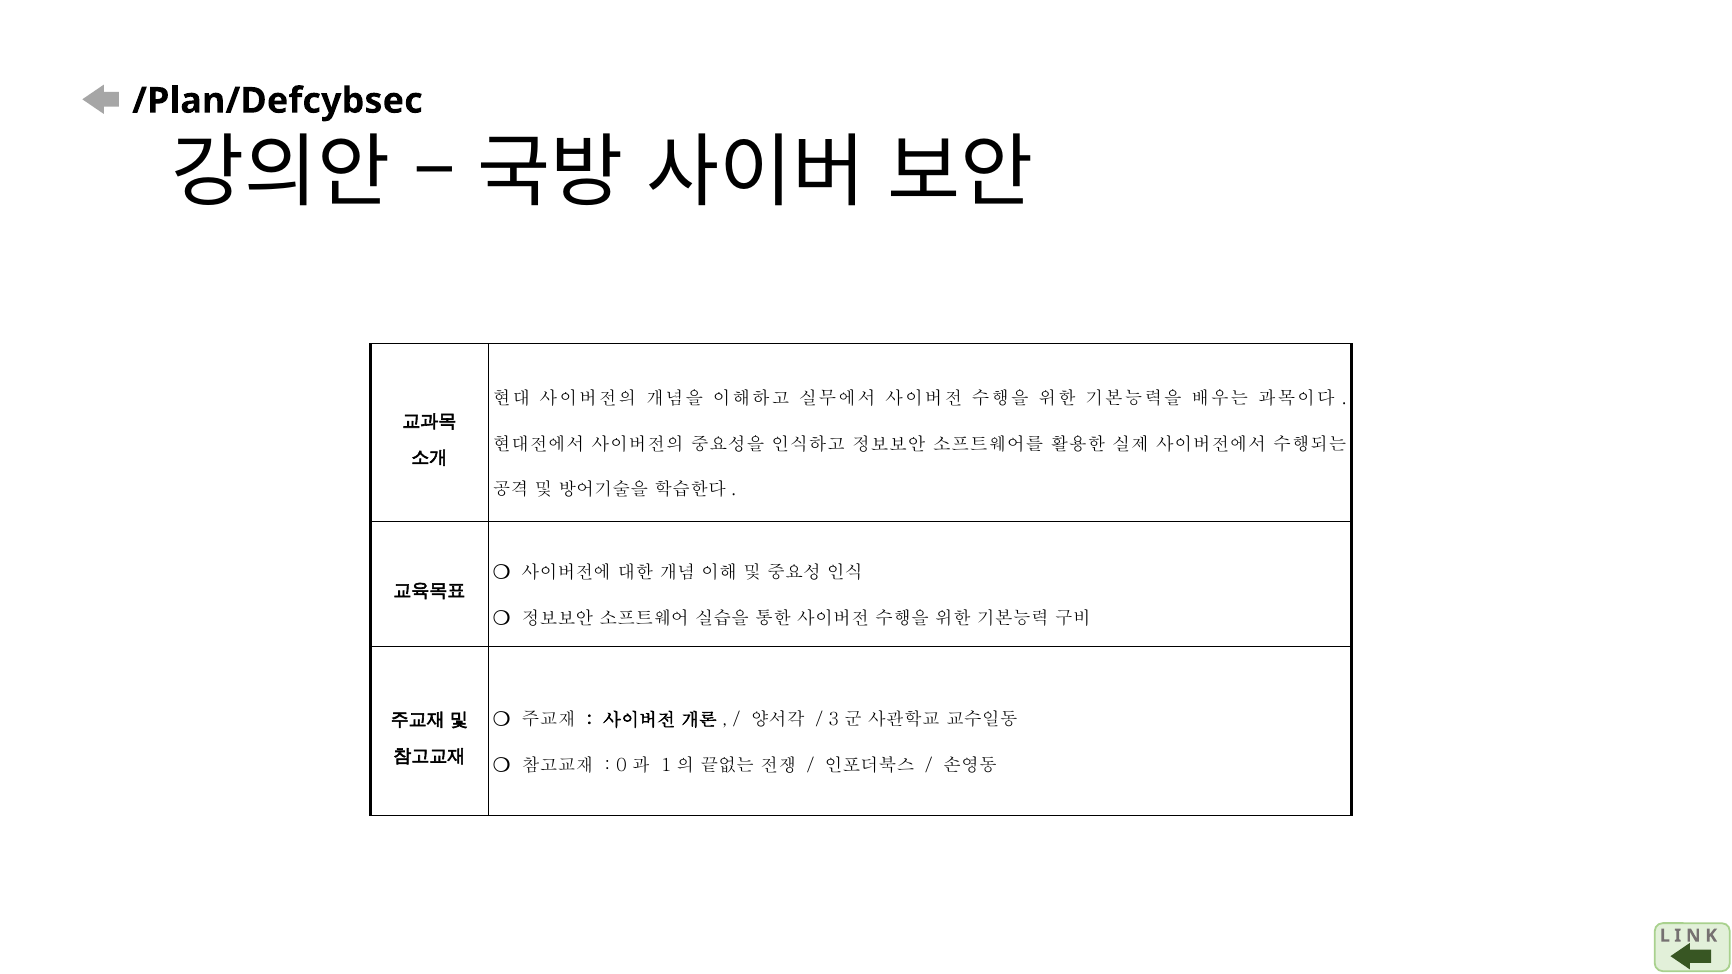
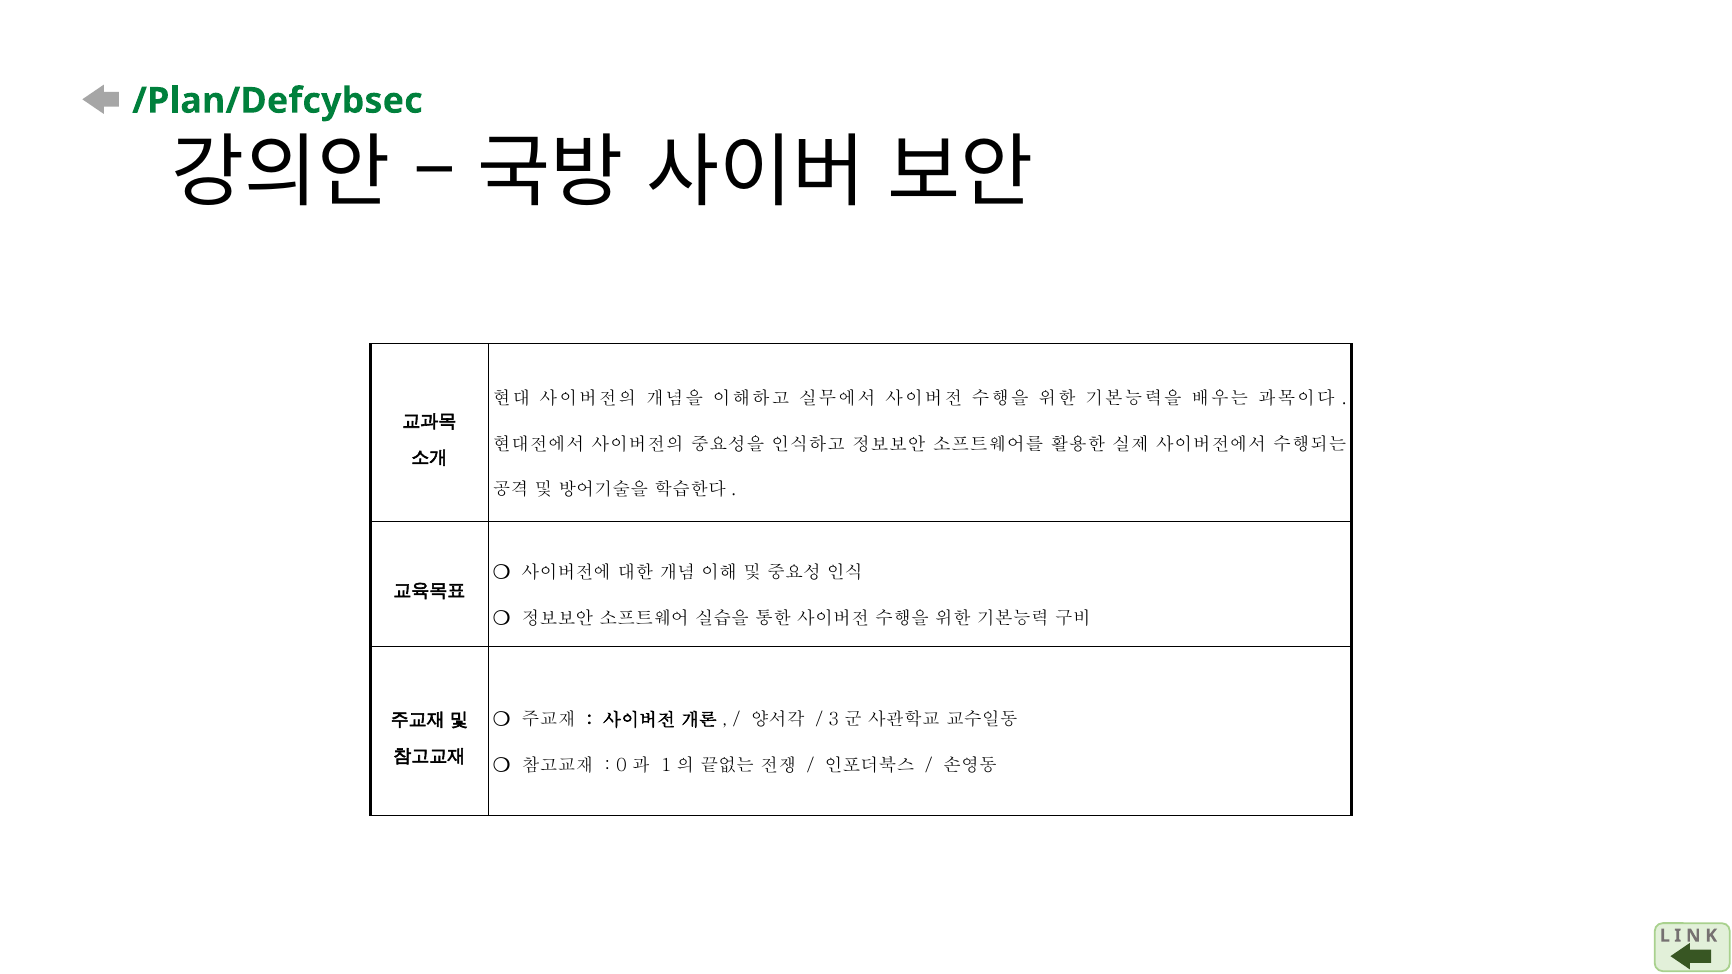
/Plan/Defcybsec colour: black -> green (277, 101)
